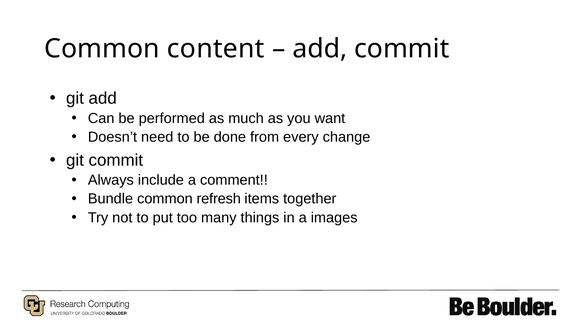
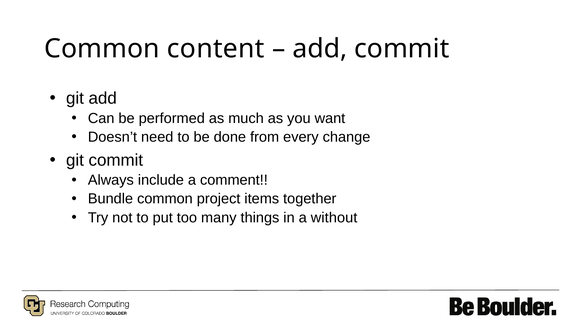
refresh: refresh -> project (219, 199)
images: images -> without (334, 217)
